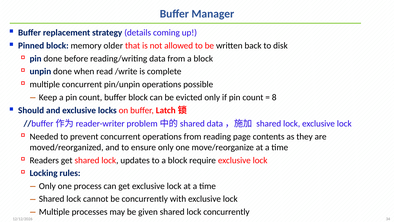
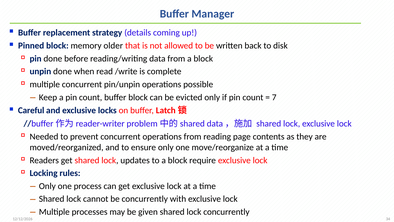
8: 8 -> 7 (274, 97)
Should: Should -> Careful (31, 110)
